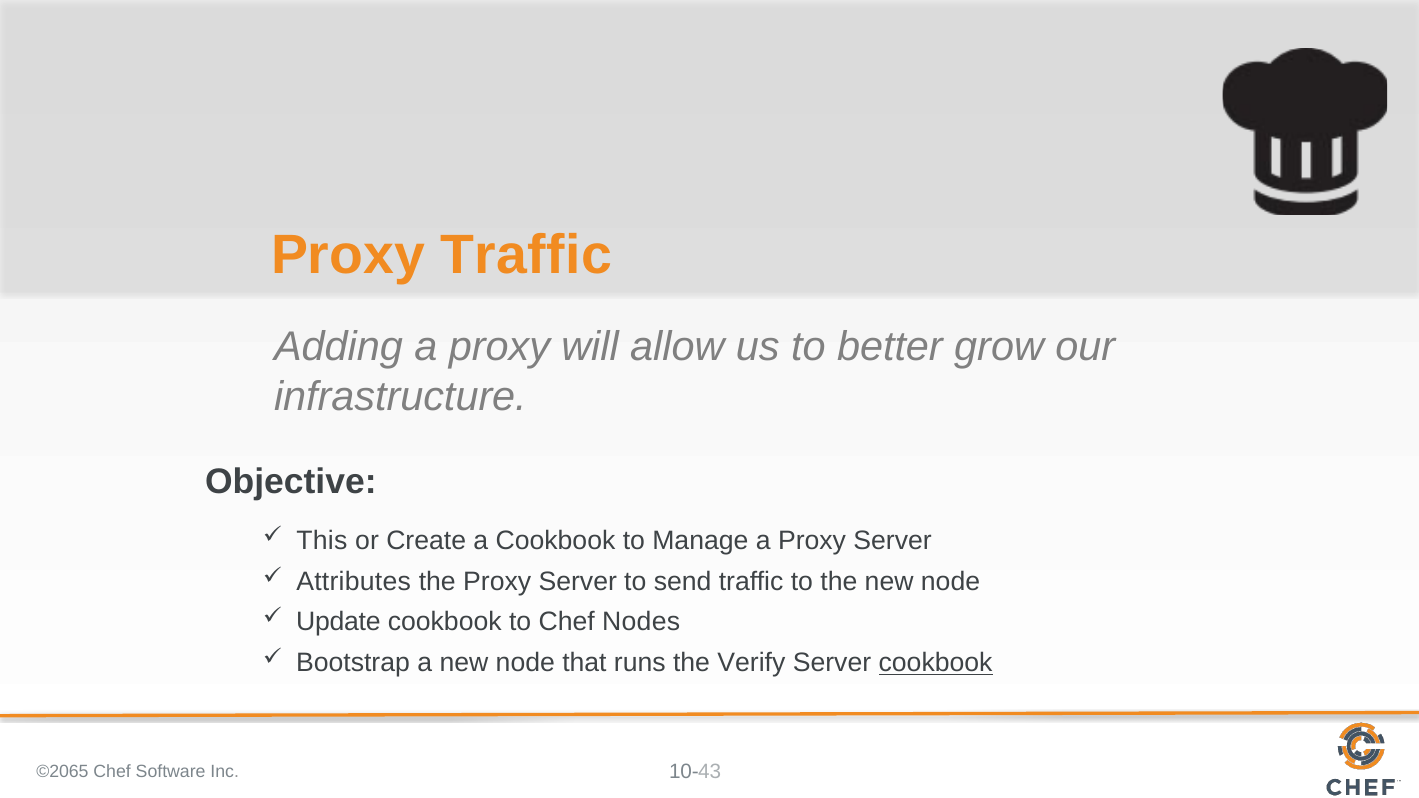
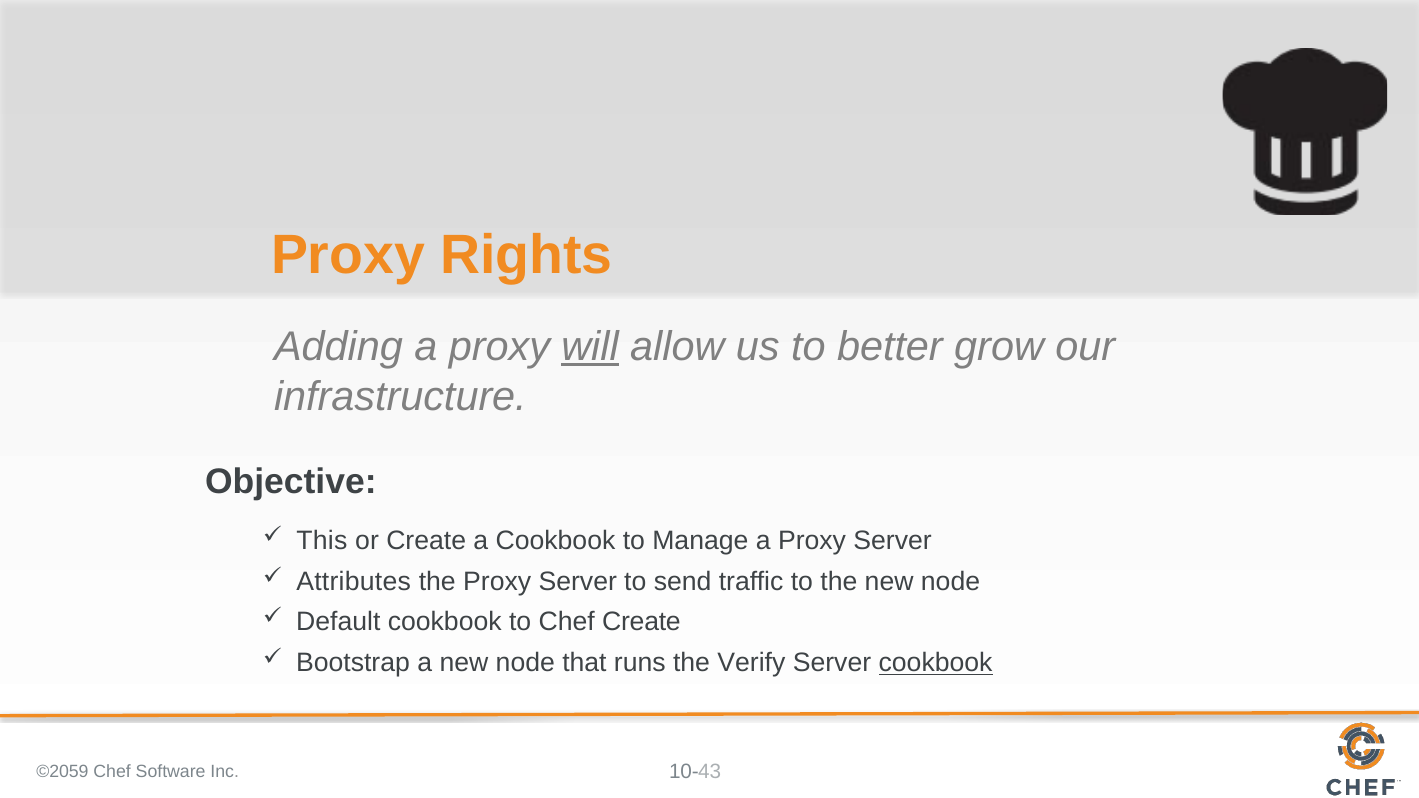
Proxy Traffic: Traffic -> Rights (527, 255)
will underline: none -> present (590, 347)
Update: Update -> Default (338, 622)
Chef Nodes: Nodes -> Create (641, 622)
©2065: ©2065 -> ©2059 (62, 772)
